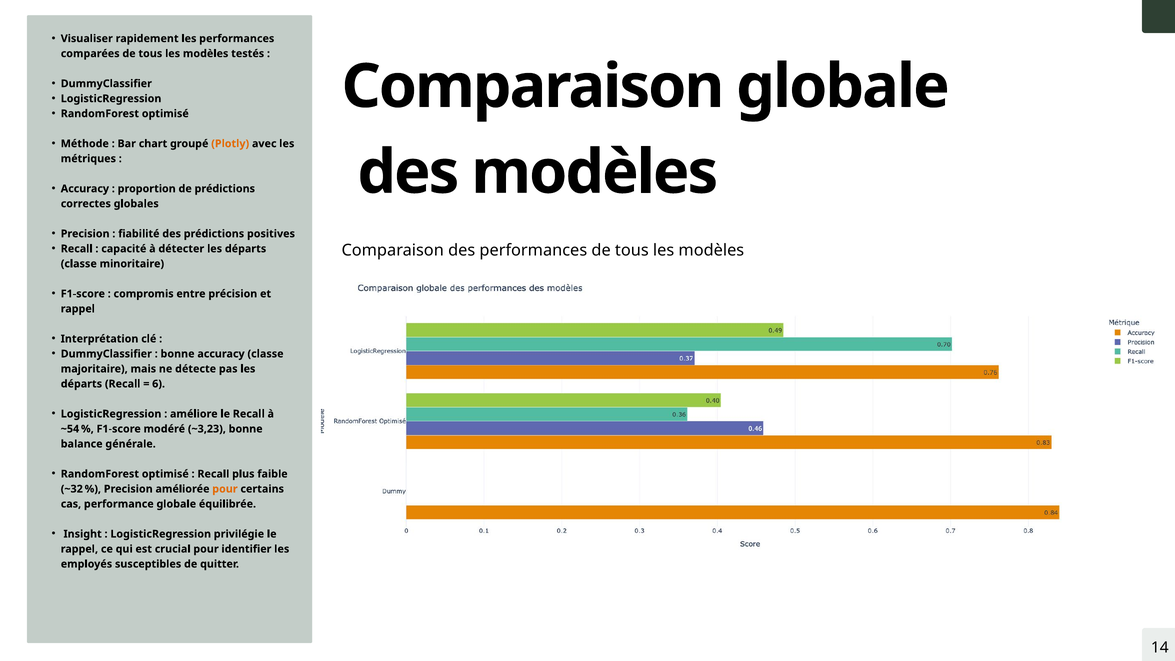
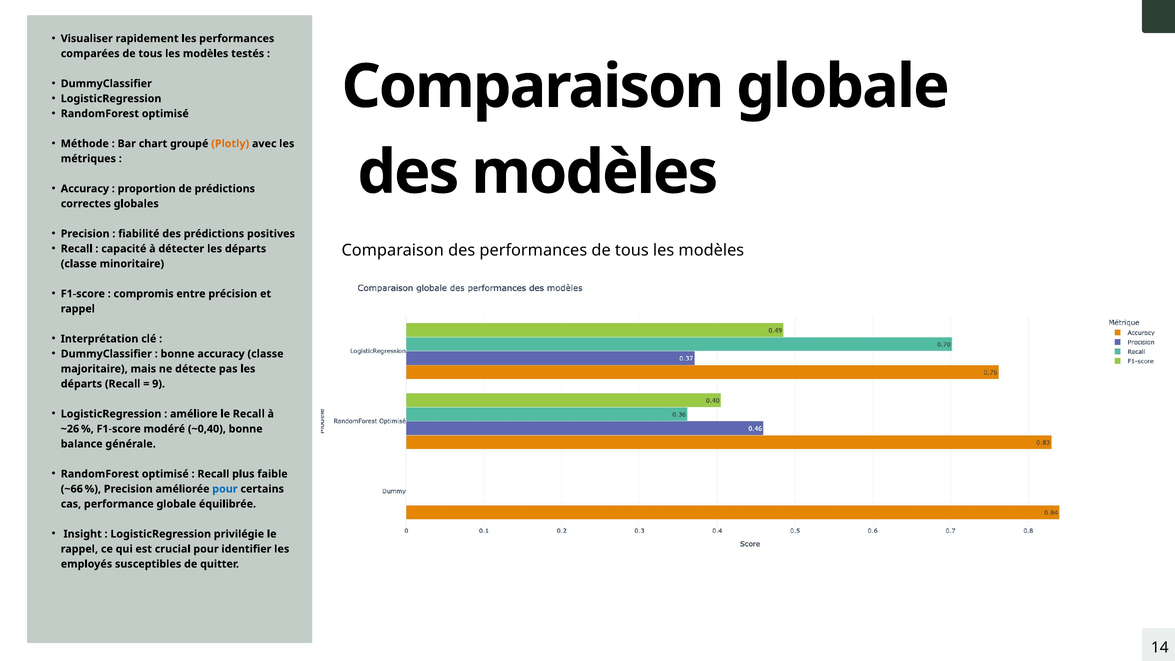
6: 6 -> 9 (159, 384)
~54: ~54 -> ~26 (70, 429)
~3,23: ~3,23 -> ~0,40 (207, 429)
~32: ~32 -> ~66 (72, 489)
pour colour: orange -> blue (225, 489)
